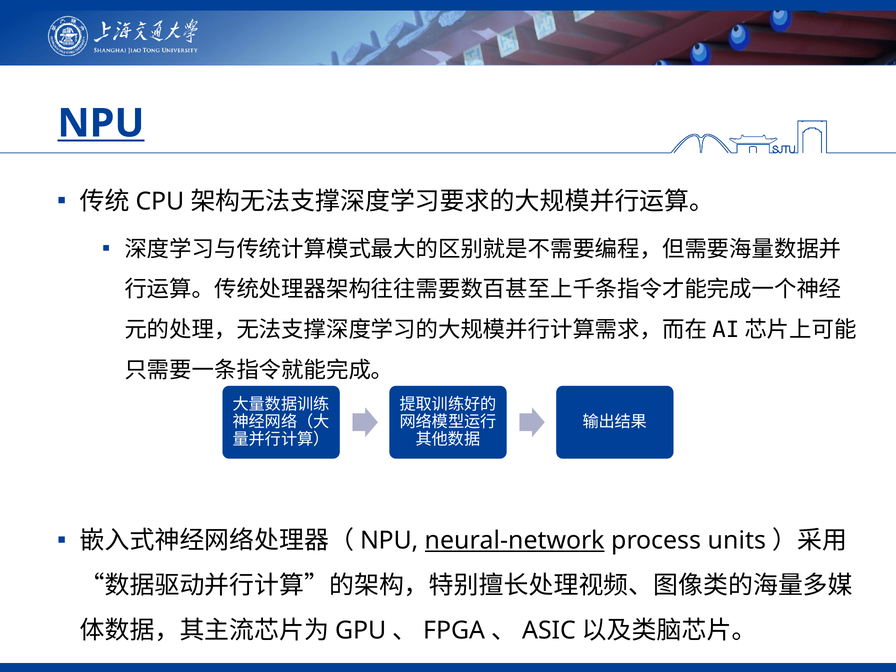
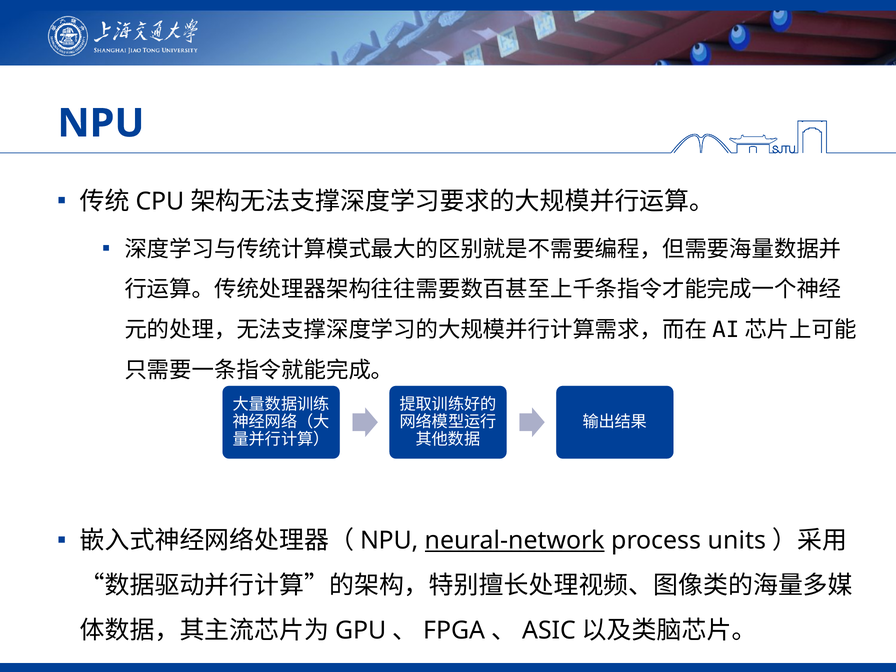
NPU underline: present -> none (101, 123)
